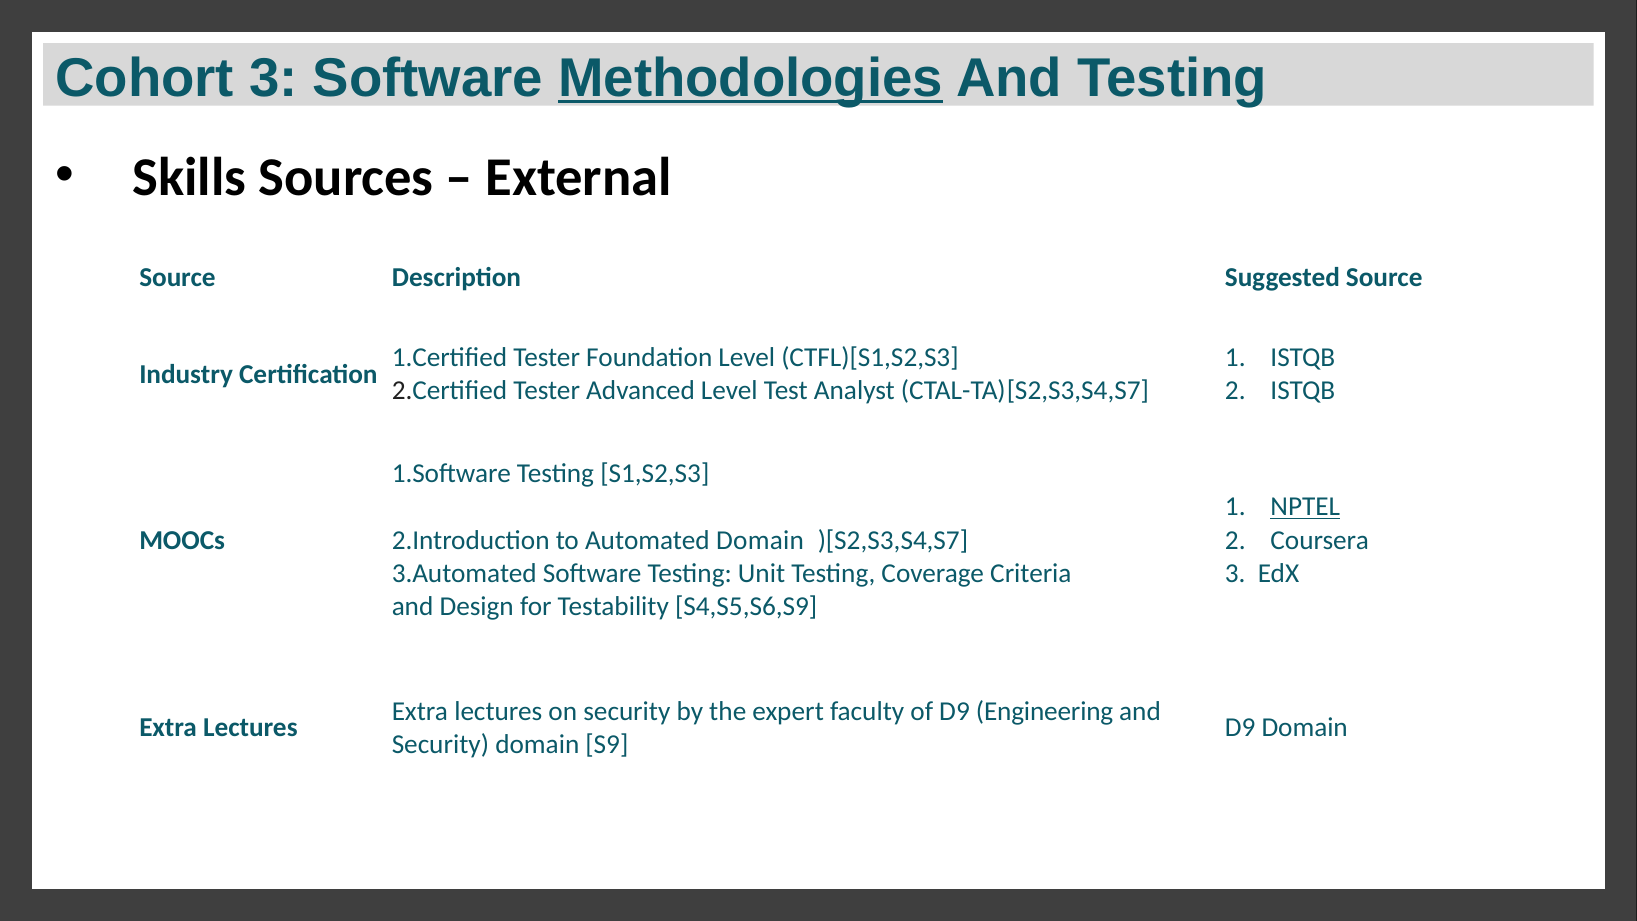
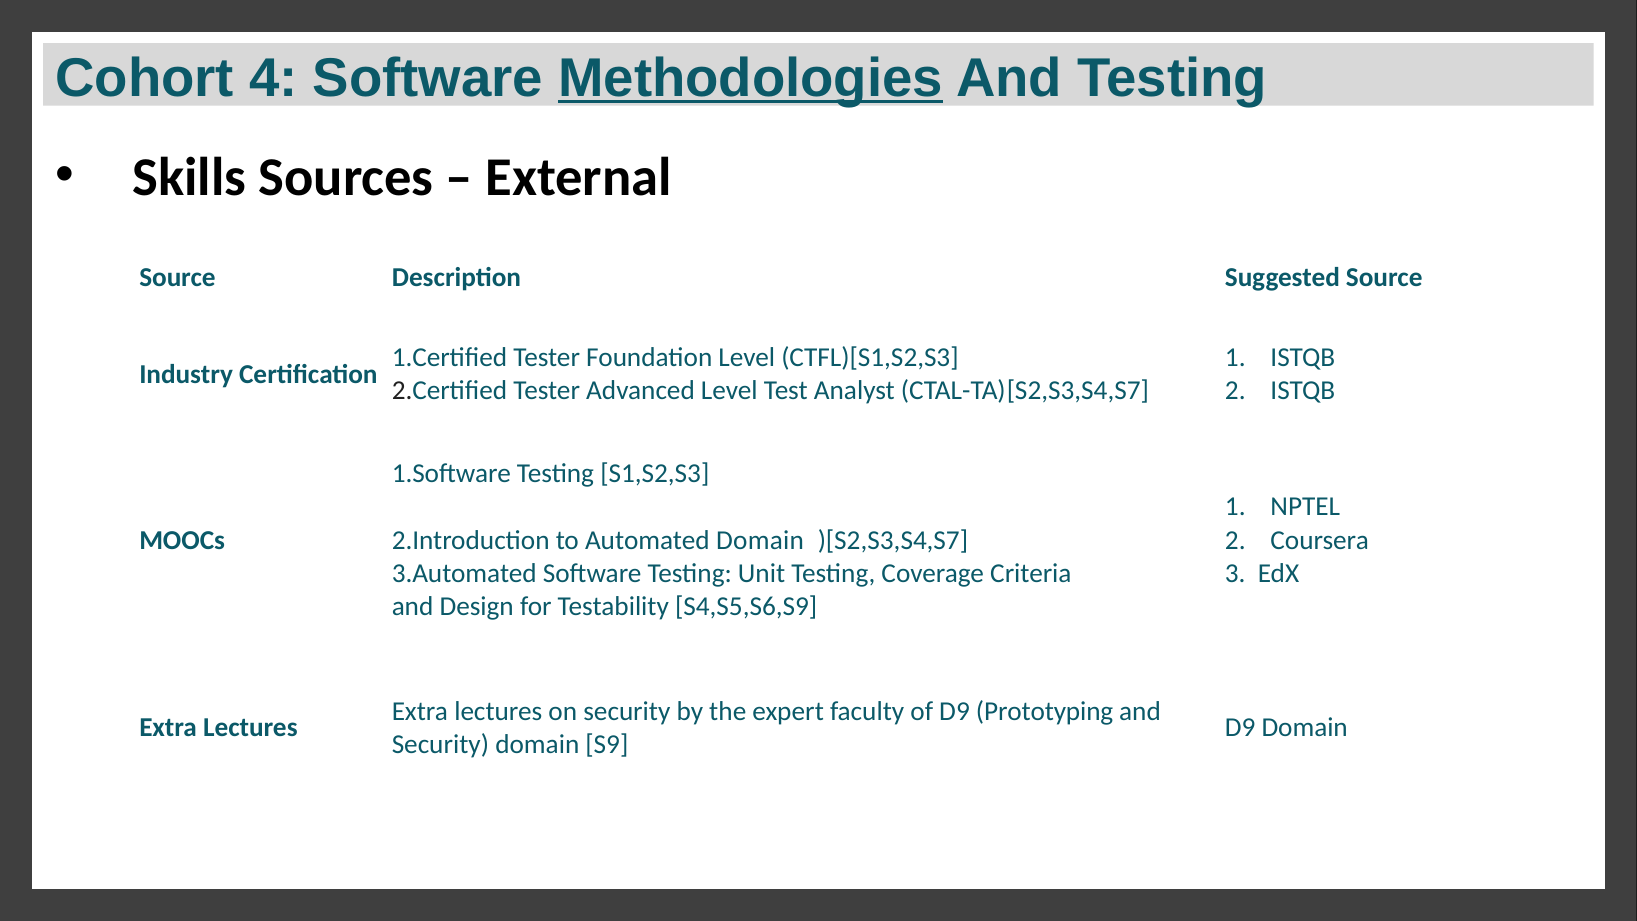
Cohort 3: 3 -> 4 (273, 78)
NPTEL underline: present -> none (1305, 507)
Engineering: Engineering -> Prototyping (1045, 711)
